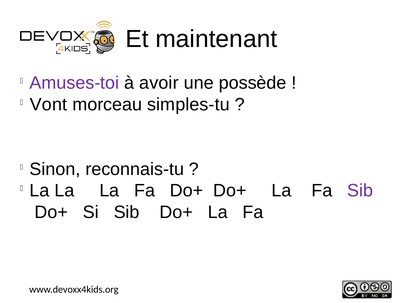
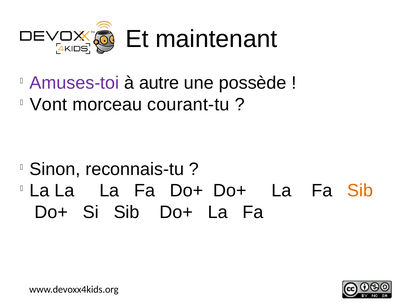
avoir: avoir -> autre (159, 83)
simples-tu: simples-tu -> courant-tu (188, 104)
Sib colour: purple -> orange (360, 190)
